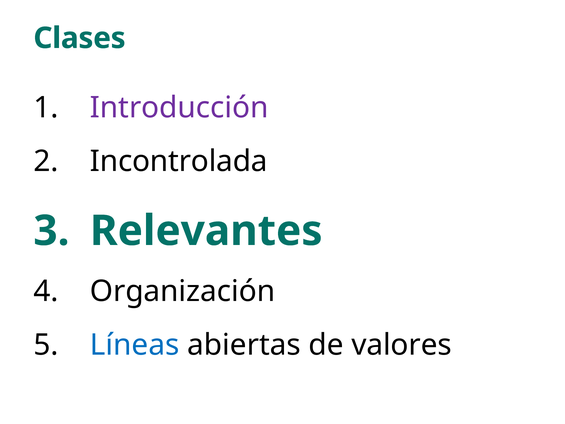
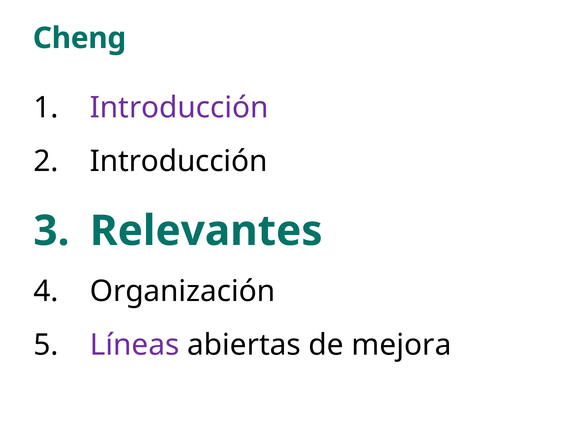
Clases: Clases -> Cheng (80, 38)
Incontrolada: Incontrolada -> Introducción (179, 161)
Líneas colour: blue -> purple (135, 345)
valores: valores -> mejora (401, 345)
